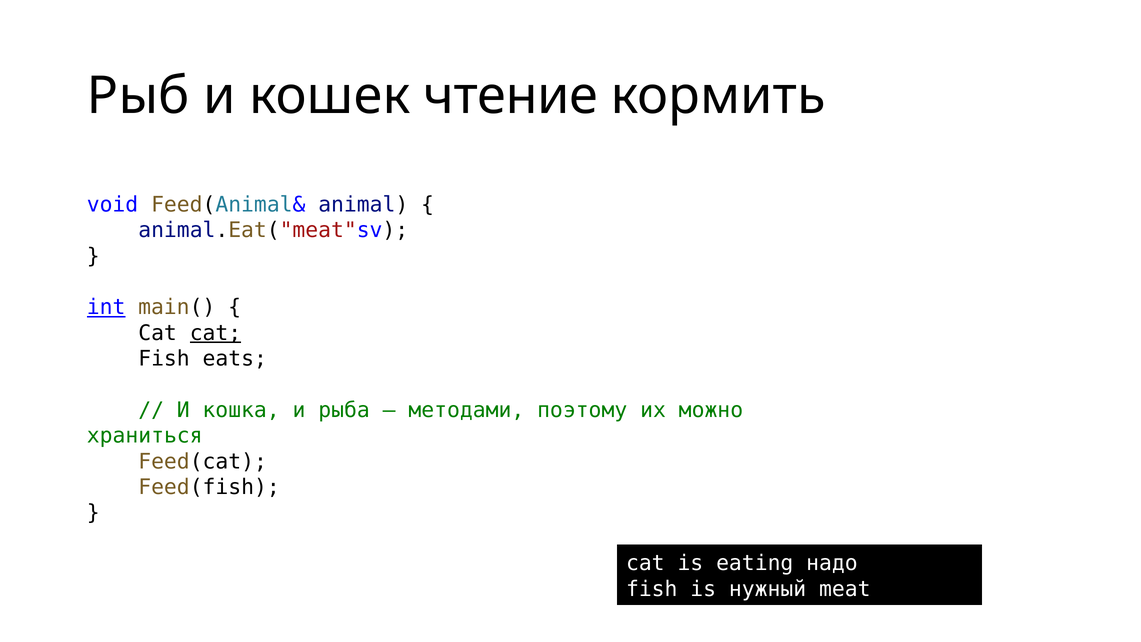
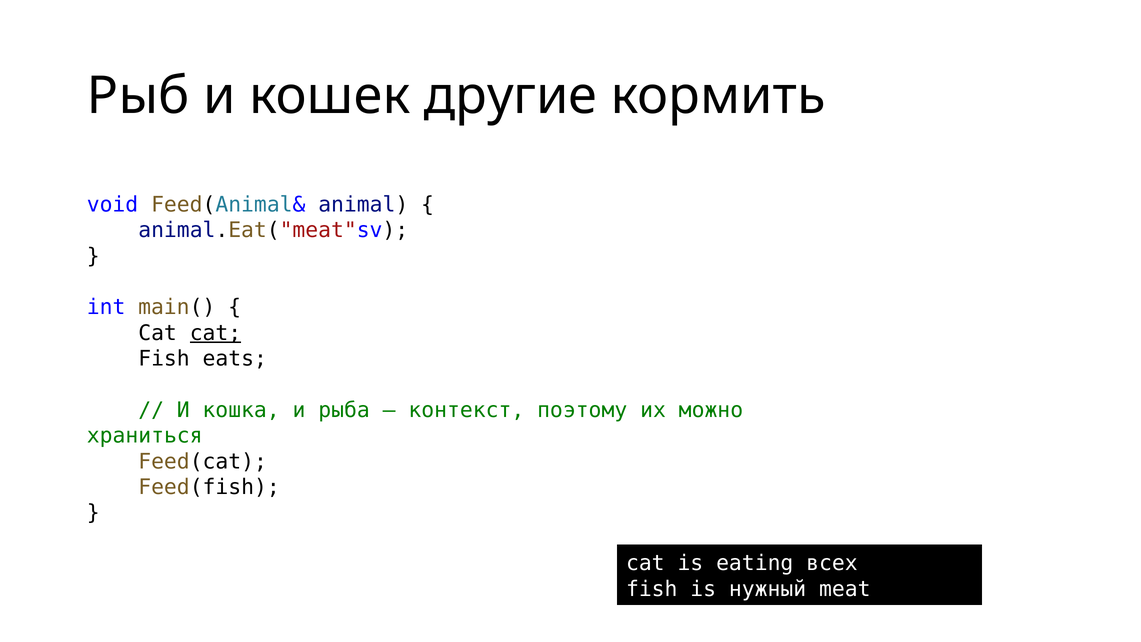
чтение: чтение -> другие (511, 96)
int underline: present -> none (106, 307)
методами: методами -> контекст (466, 410)
надо: надо -> всех (832, 563)
